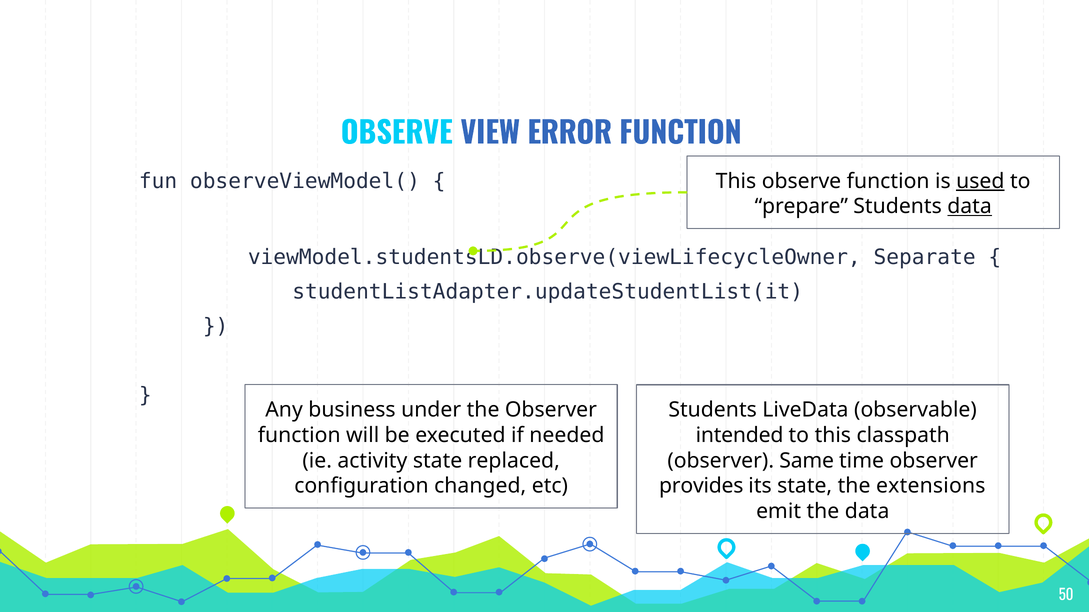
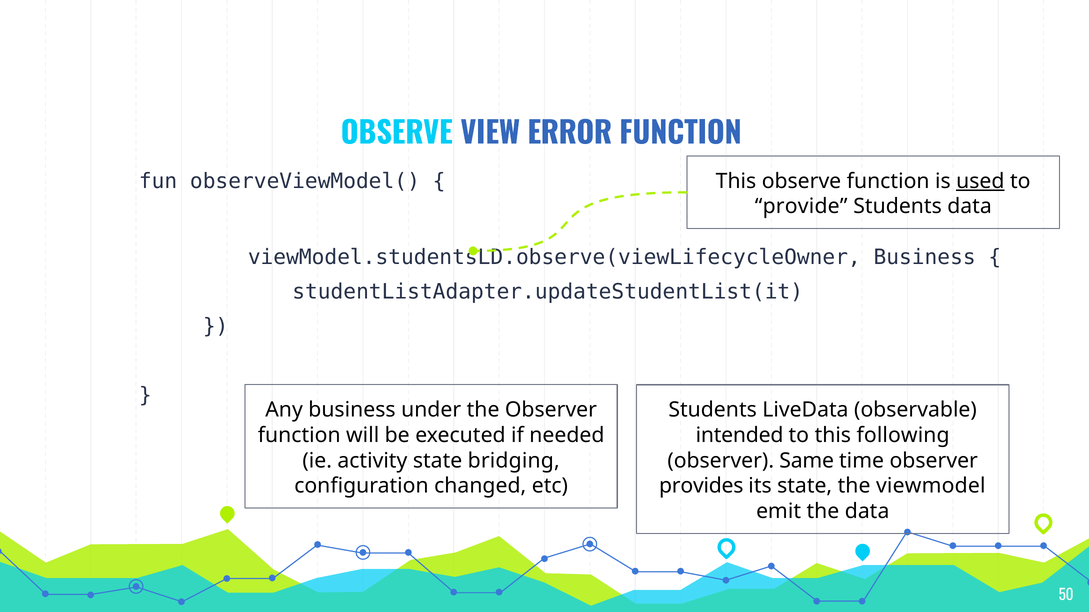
prepare: prepare -> provide (801, 207)
data underline: present -> none (970, 207)
viewModel.studentsLD.observe(viewLifecycleOwner Separate: Separate -> Business (925, 258)
classpath: classpath -> following (903, 436)
replaced: replaced -> bridging (514, 461)
extensions: extensions -> viewmodel (931, 486)
